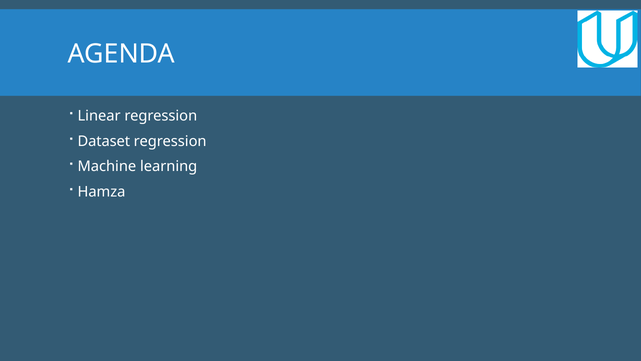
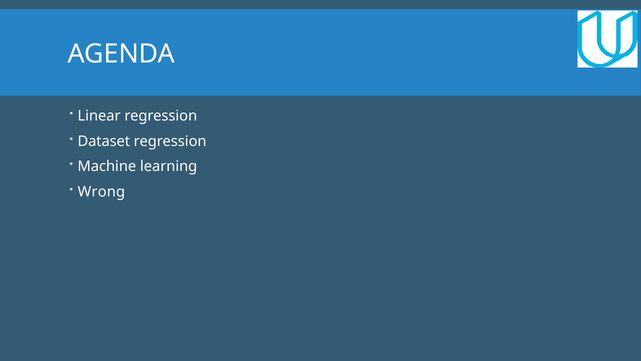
Hamza: Hamza -> Wrong (101, 192)
